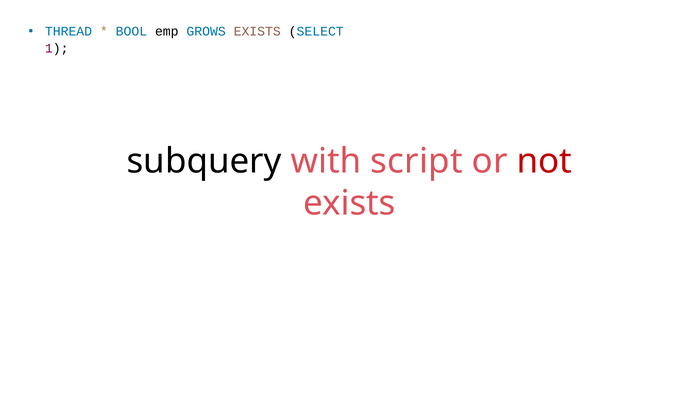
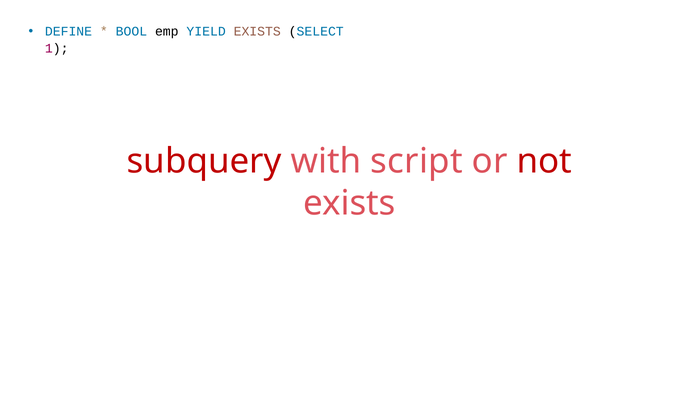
THREAD: THREAD -> DEFINE (69, 32)
GROWS: GROWS -> YIELD (206, 32)
subquery colour: black -> red (204, 161)
